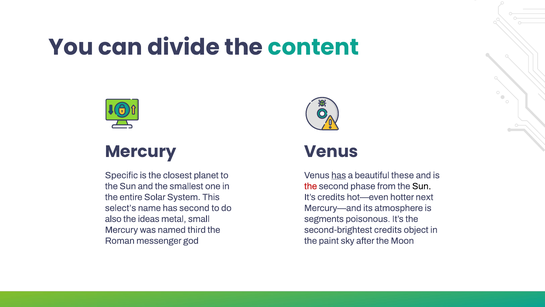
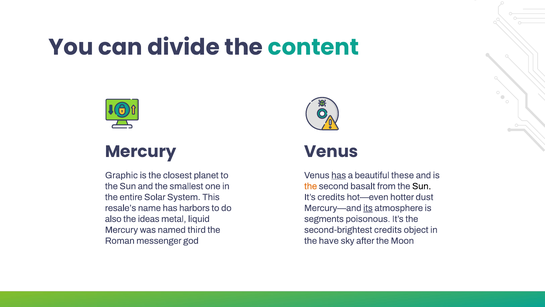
Specific: Specific -> Graphic (121, 175)
the colour: red -> orange (311, 186)
phase: phase -> basalt (363, 186)
next: next -> dust (425, 197)
select’s: select’s -> resale’s (121, 208)
has second: second -> harbors (194, 208)
its underline: none -> present (368, 208)
small: small -> liquid (199, 219)
paint: paint -> have (329, 240)
